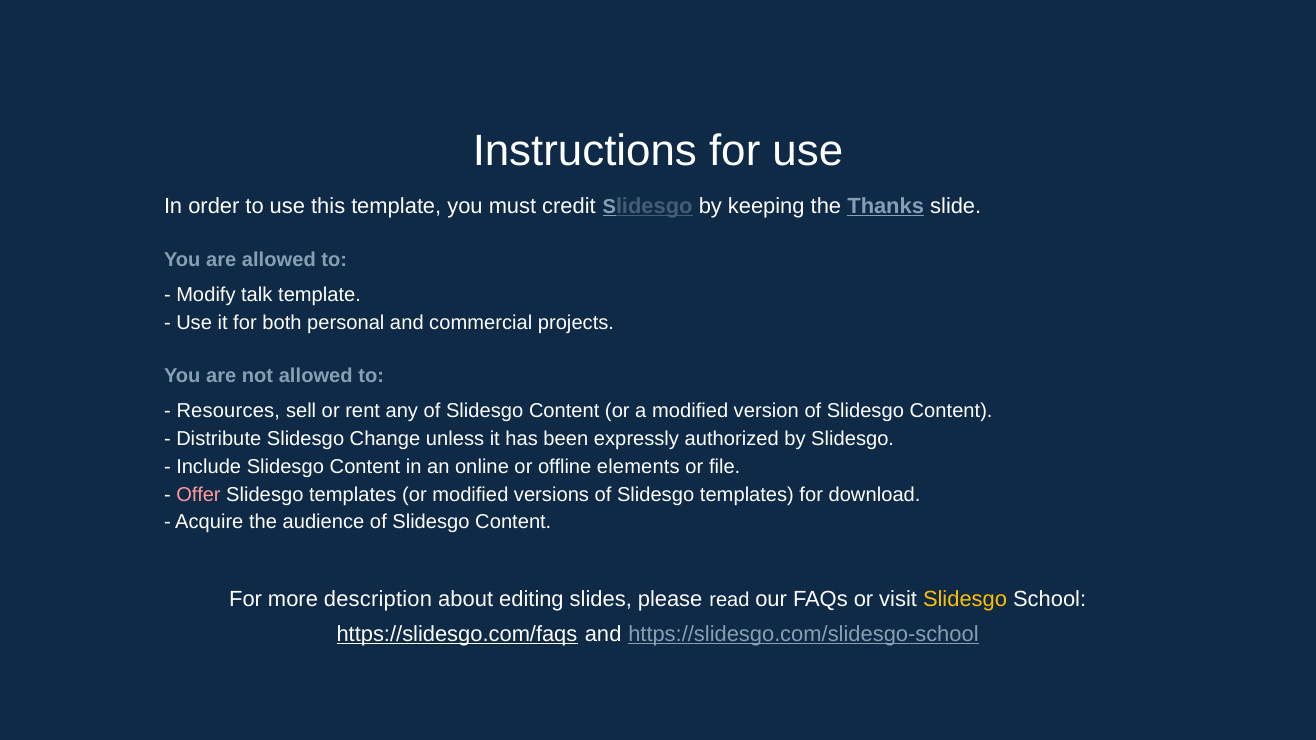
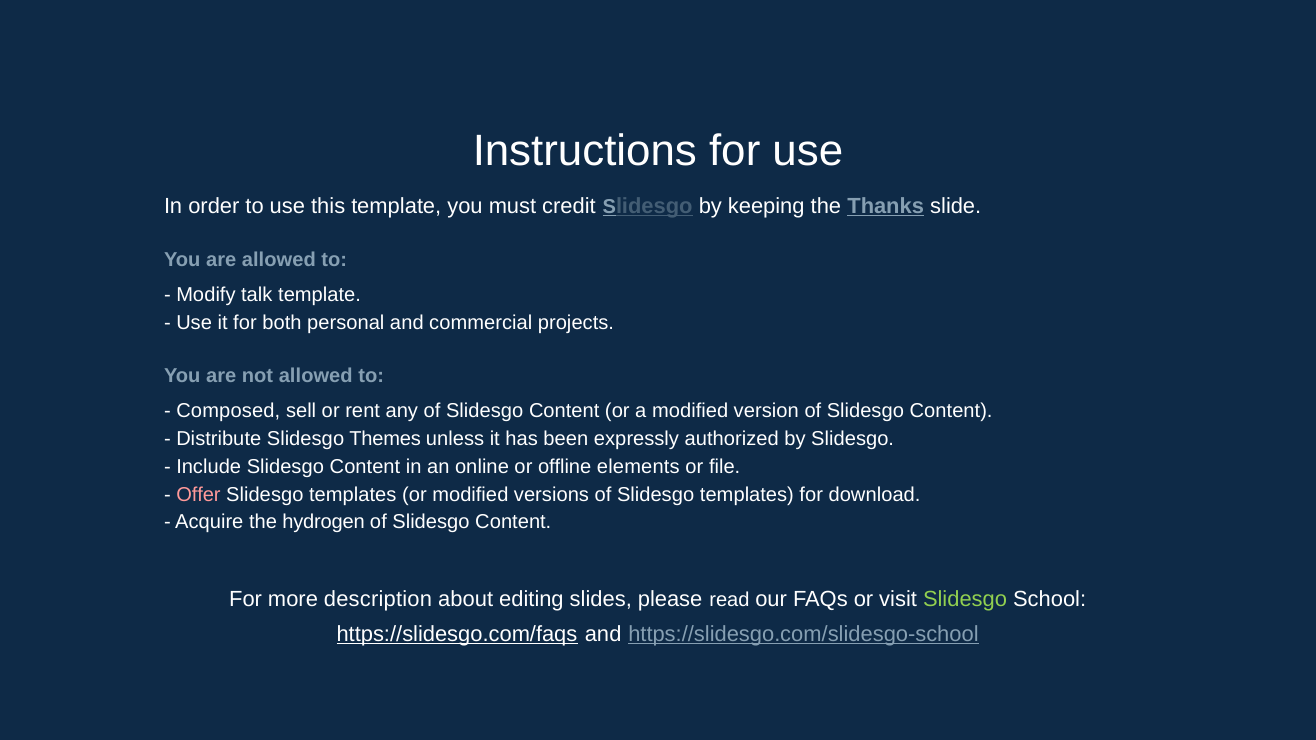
Resources: Resources -> Composed (228, 411)
Change: Change -> Themes (385, 439)
audience: audience -> hydrogen (324, 522)
Slidesgo colour: yellow -> light green (965, 600)
